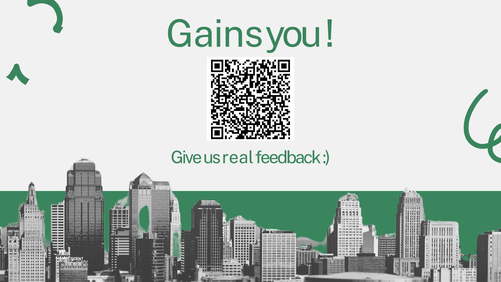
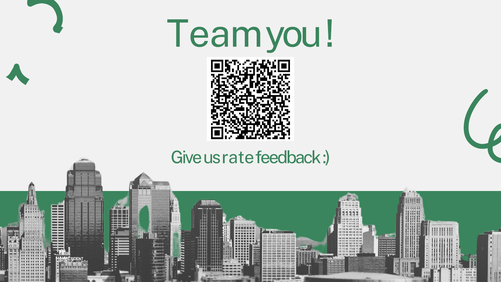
Gains: Gains -> Team (215, 34)
real: real -> rate (238, 157)
